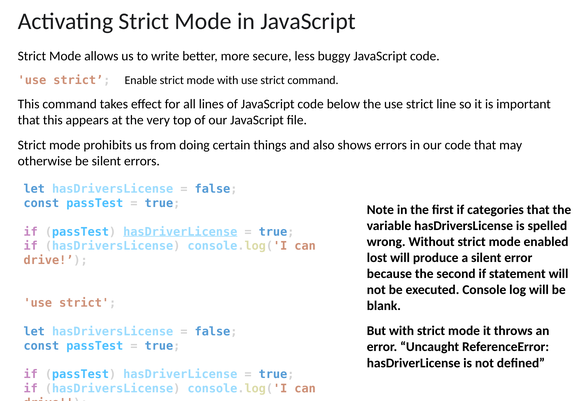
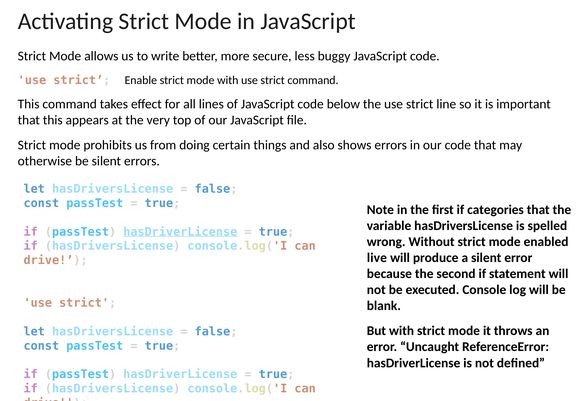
lost: lost -> live (377, 258)
